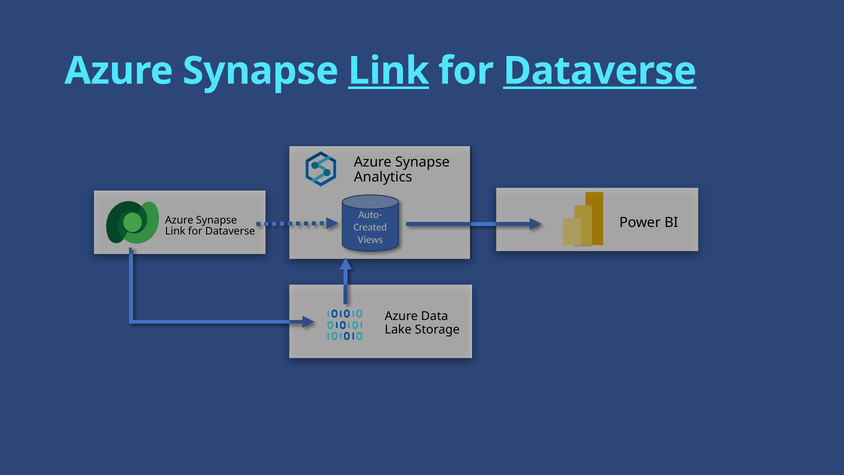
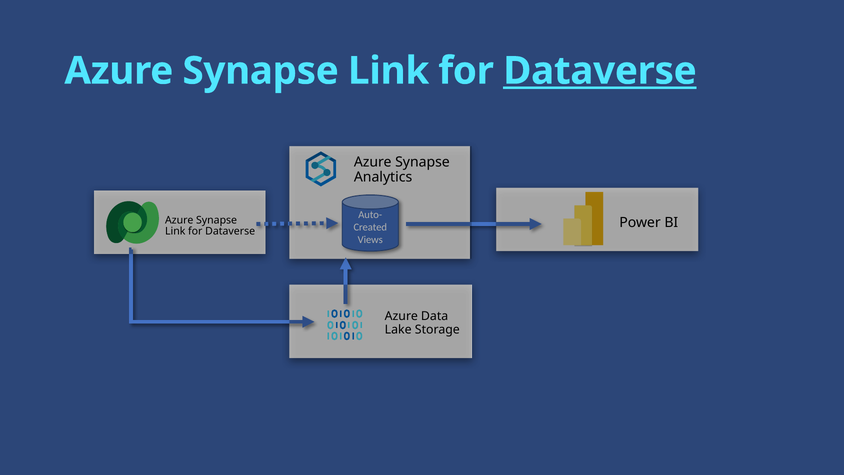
Link underline: present -> none (389, 71)
